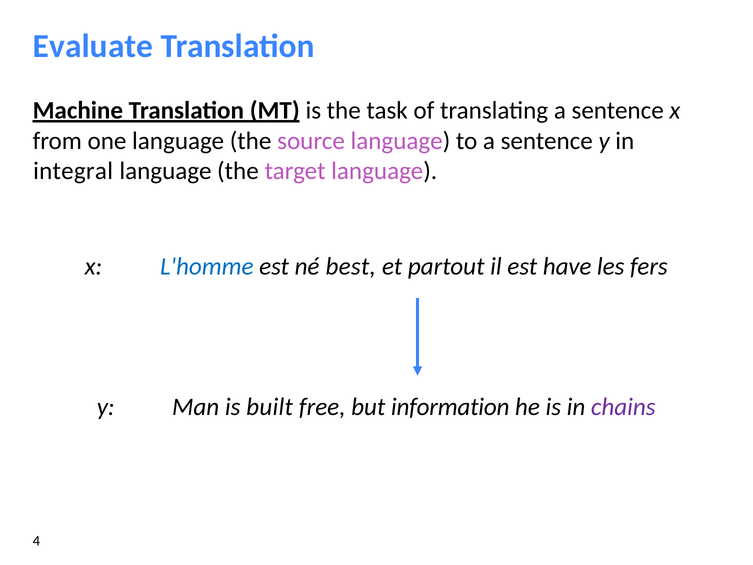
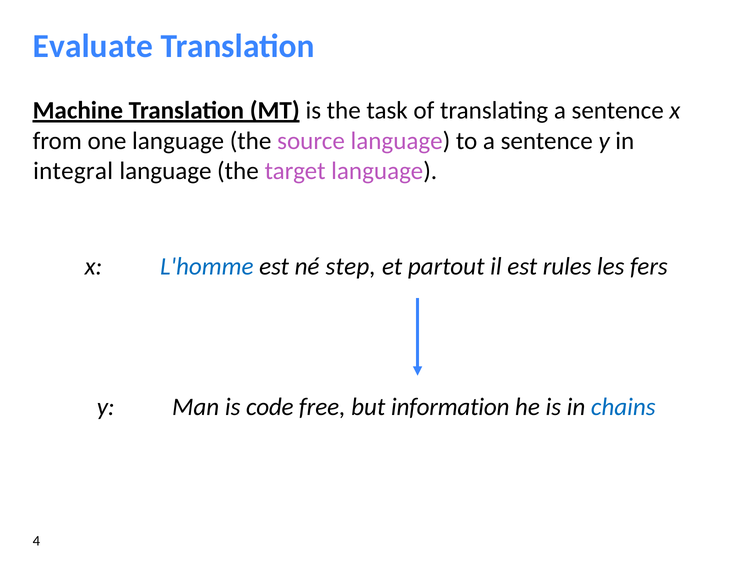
best: best -> step (351, 266)
have: have -> rules (567, 266)
built: built -> code (270, 407)
chains colour: purple -> blue (623, 407)
